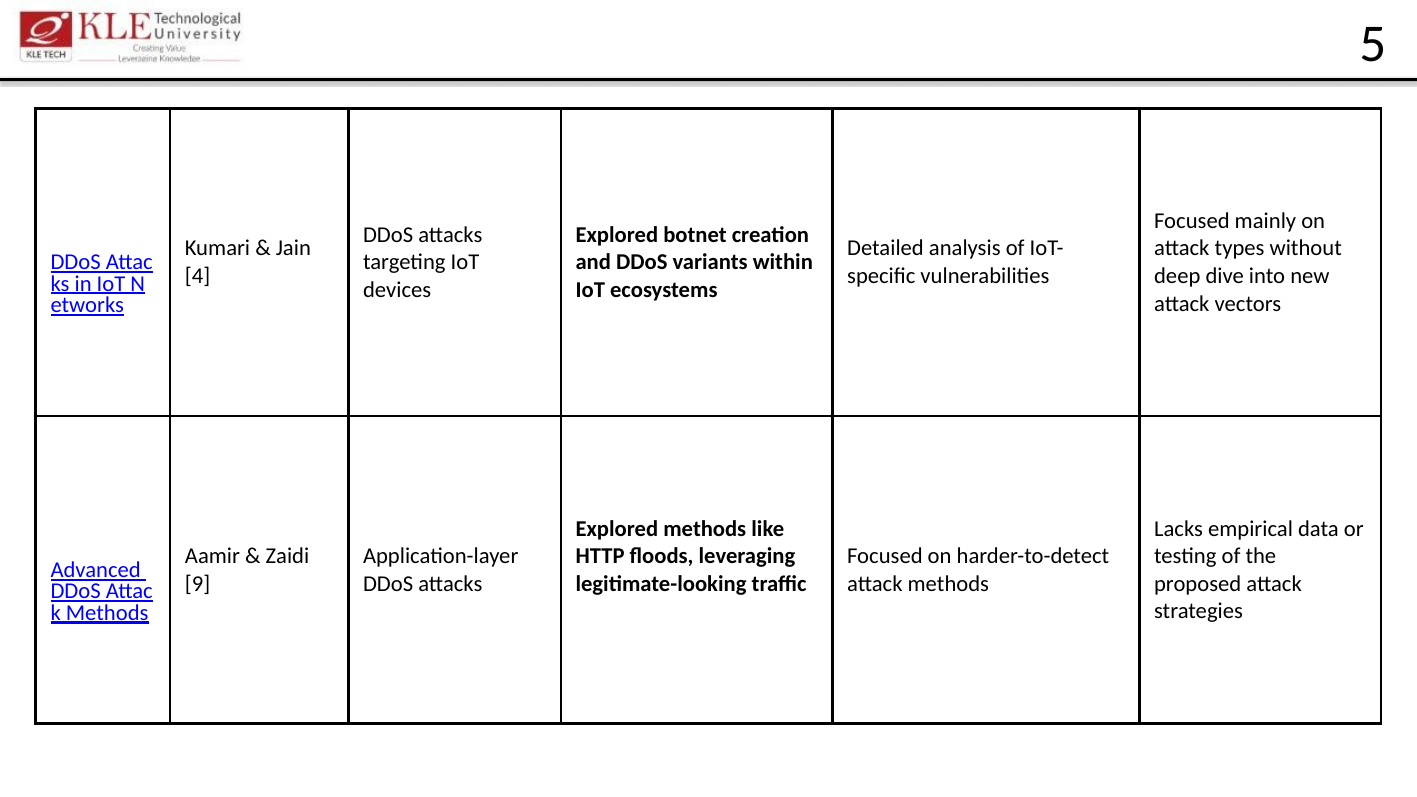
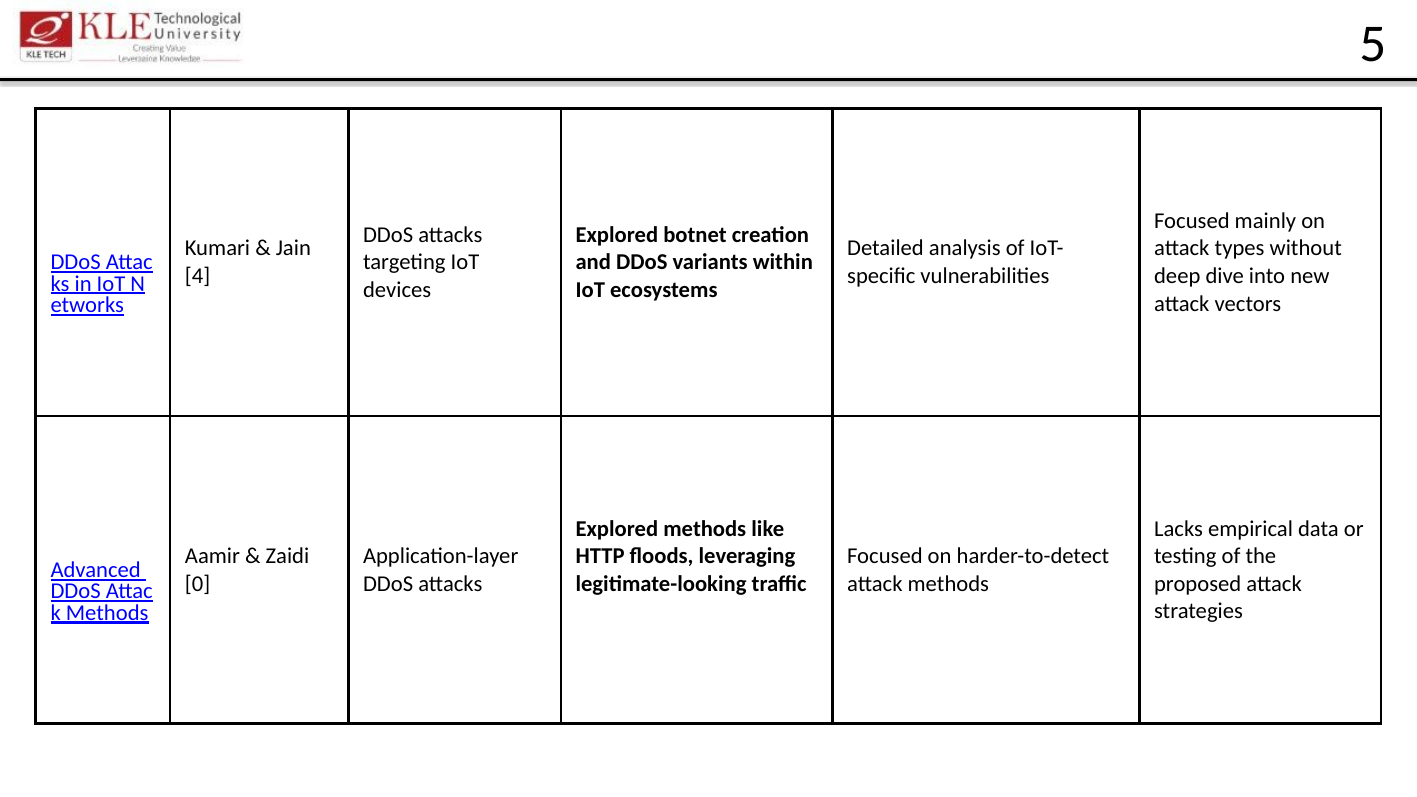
9: 9 -> 0 (198, 584)
